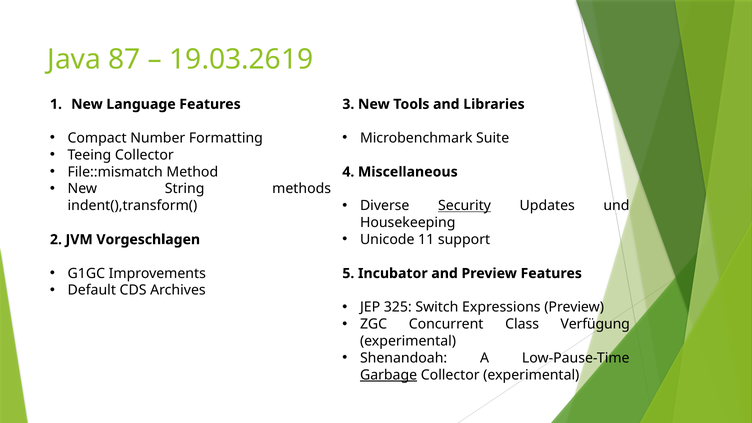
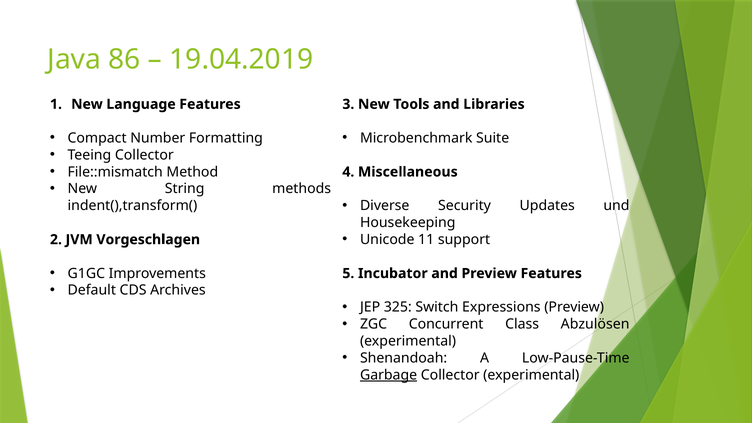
87: 87 -> 86 (124, 59)
19.03.2619: 19.03.2619 -> 19.04.2019 (241, 59)
Security underline: present -> none (465, 206)
Verfügung: Verfügung -> Abzulösen (595, 324)
